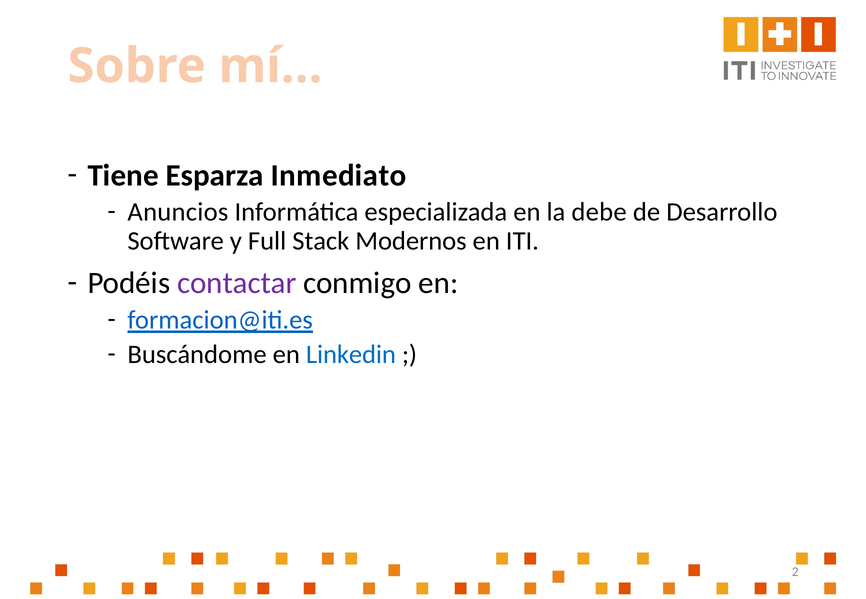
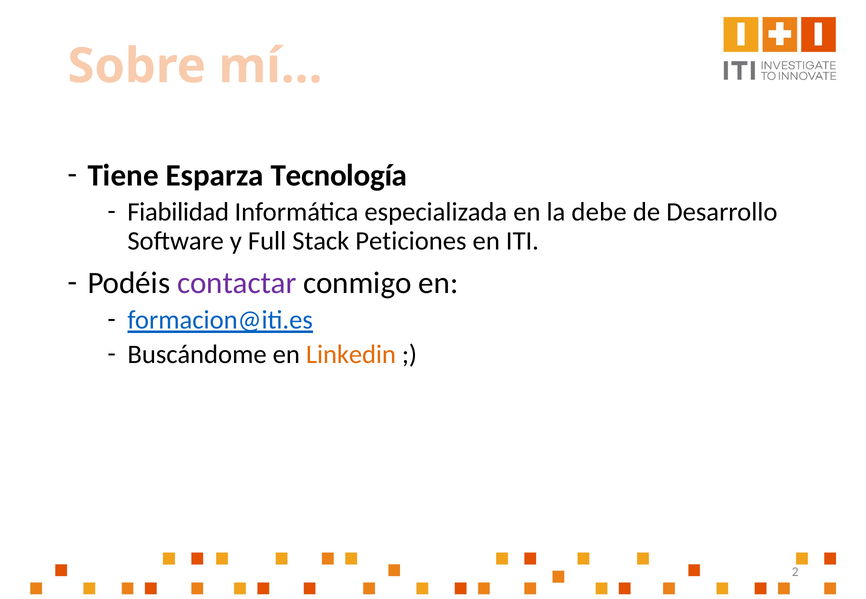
Inmediato: Inmediato -> Tecnología (339, 176)
Anuncios: Anuncios -> Fiabilidad (178, 212)
Modernos: Modernos -> Peticiones (411, 241)
Linkedin colour: blue -> orange (351, 355)
